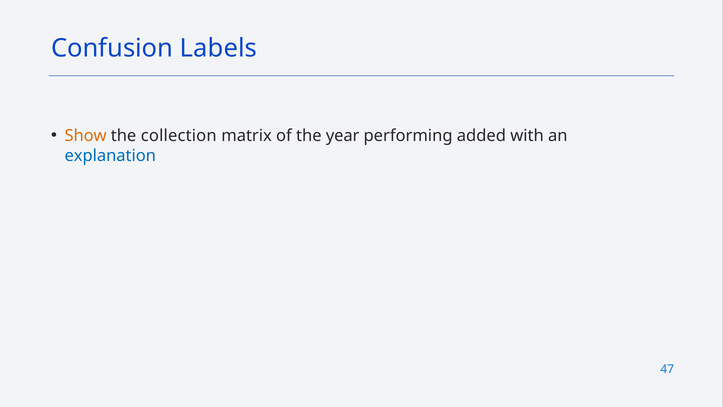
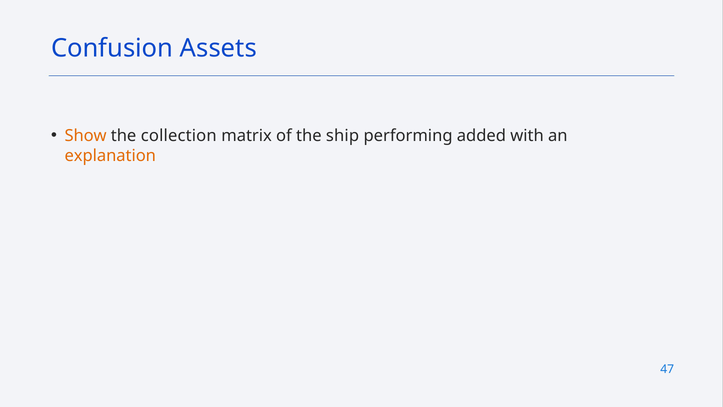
Labels: Labels -> Assets (218, 48)
year: year -> ship (343, 136)
explanation colour: blue -> orange (110, 156)
